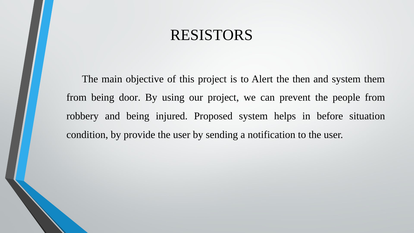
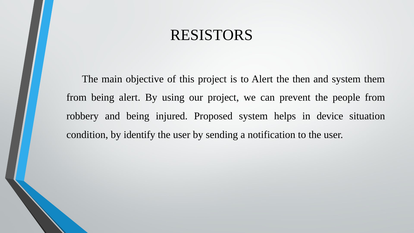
being door: door -> alert (130, 98)
before: before -> device (330, 116)
provide: provide -> identify (139, 135)
